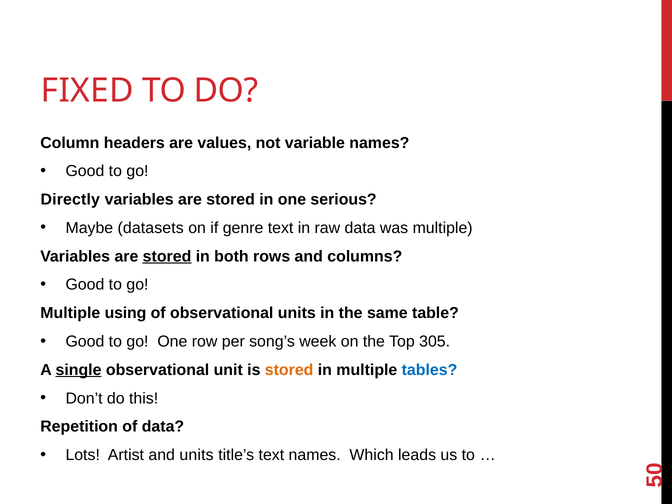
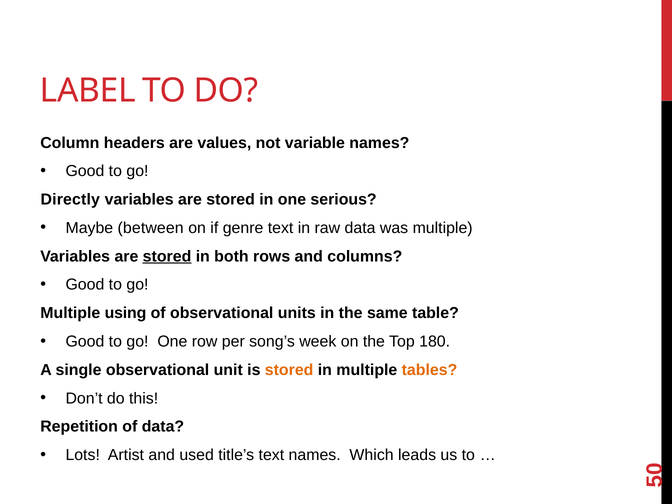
FIXED: FIXED -> LABEL (88, 91)
datasets: datasets -> between (151, 228)
305: 305 -> 180 (435, 342)
single underline: present -> none (79, 370)
tables colour: blue -> orange (430, 370)
and units: units -> used (197, 455)
